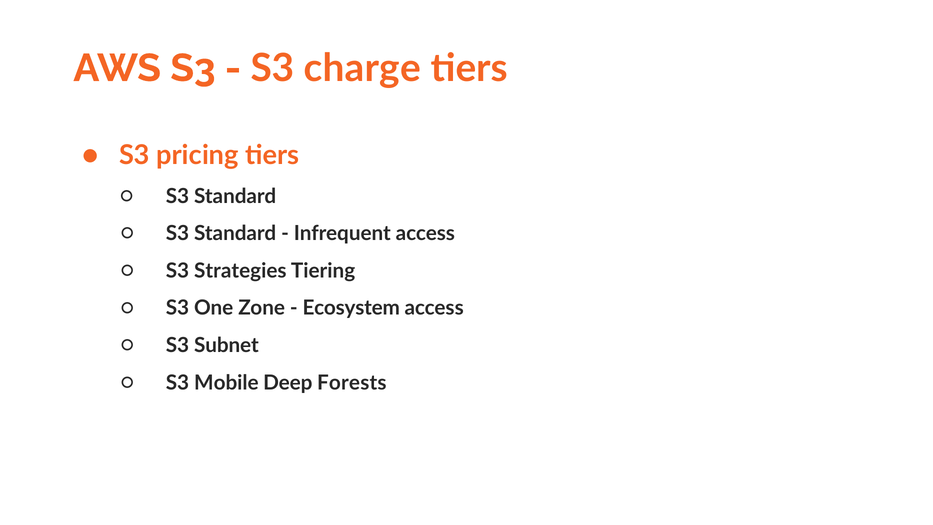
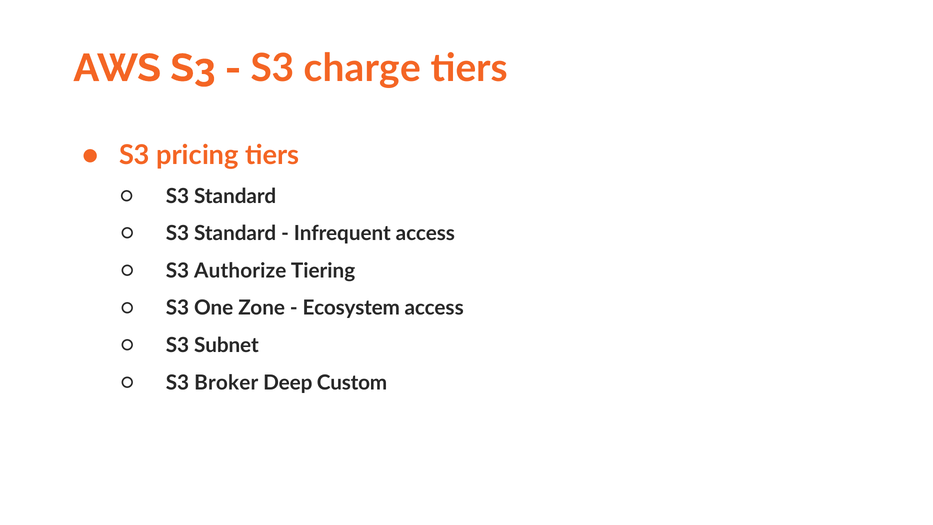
Strategies: Strategies -> Authorize (240, 271)
Mobile: Mobile -> Broker (226, 383)
Forests: Forests -> Custom (352, 383)
